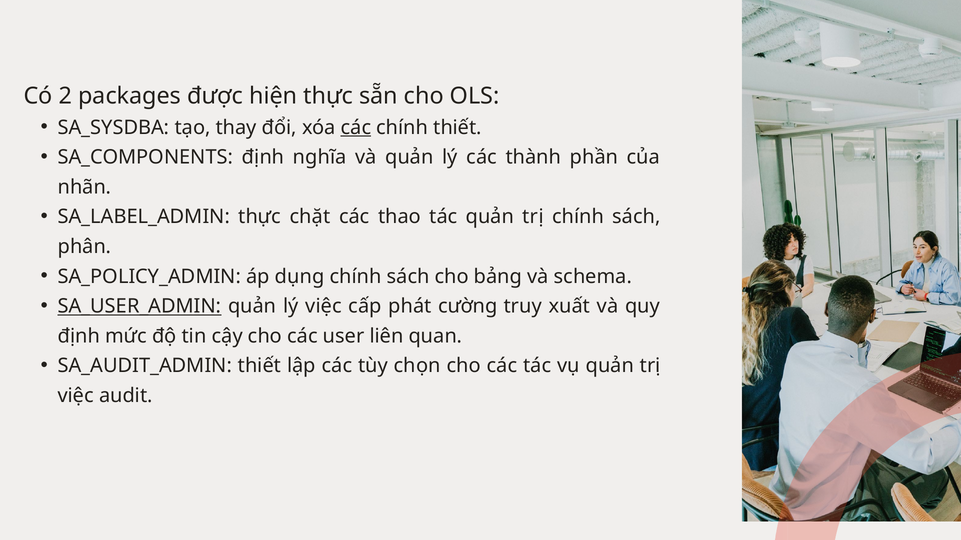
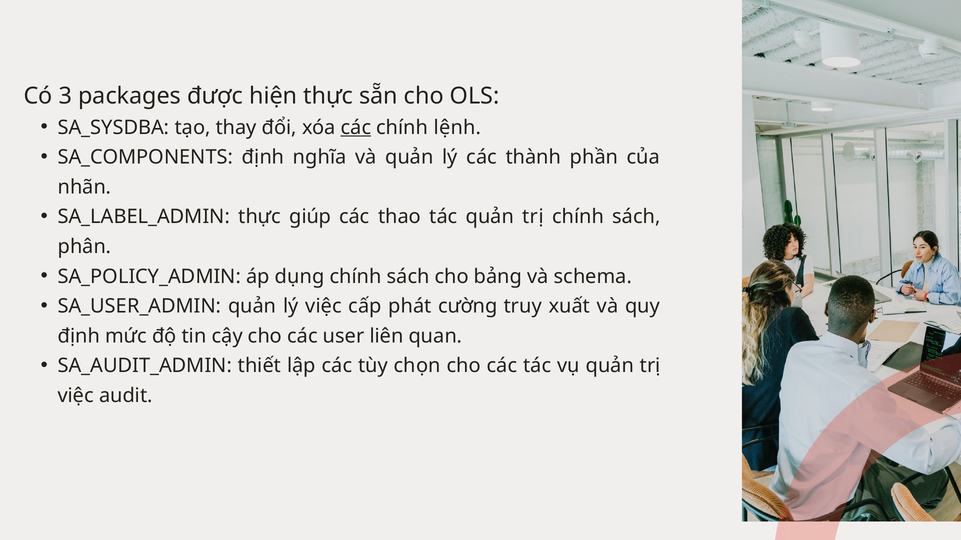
2: 2 -> 3 (65, 96)
chính thiết: thiết -> lệnh (457, 128)
chặt: chặt -> giúp (310, 217)
SA_USER_ADMIN underline: present -> none (139, 307)
